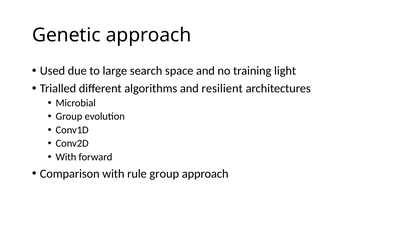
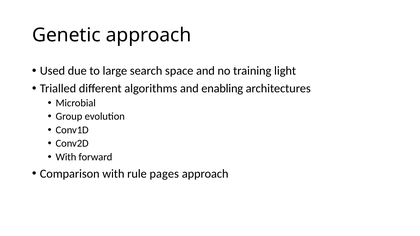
resilient: resilient -> enabling (222, 89)
rule group: group -> pages (164, 174)
